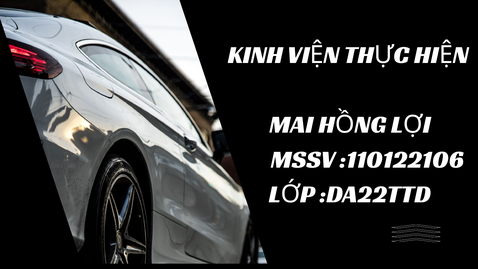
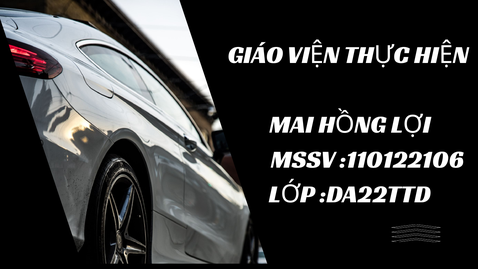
KINH: KINH -> GIÁO (256, 55)
